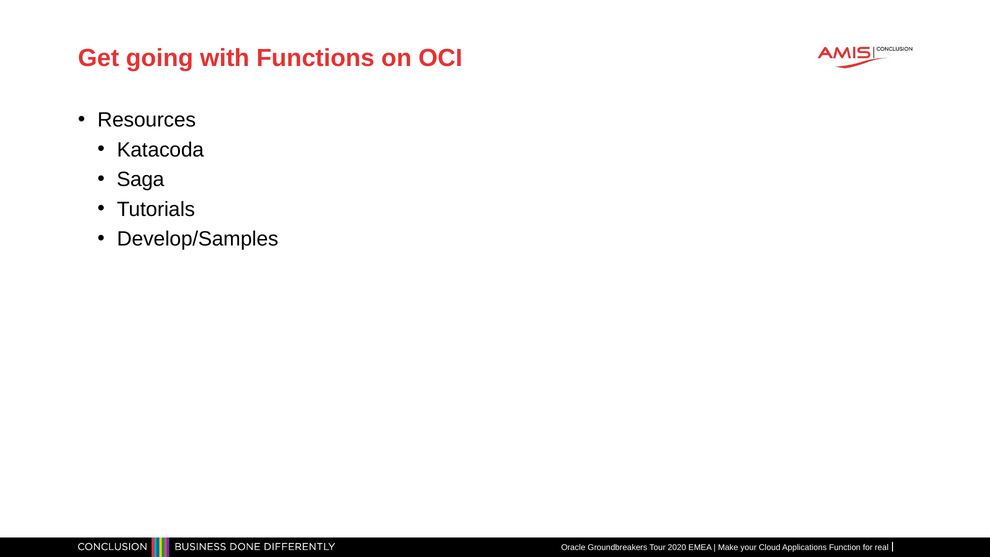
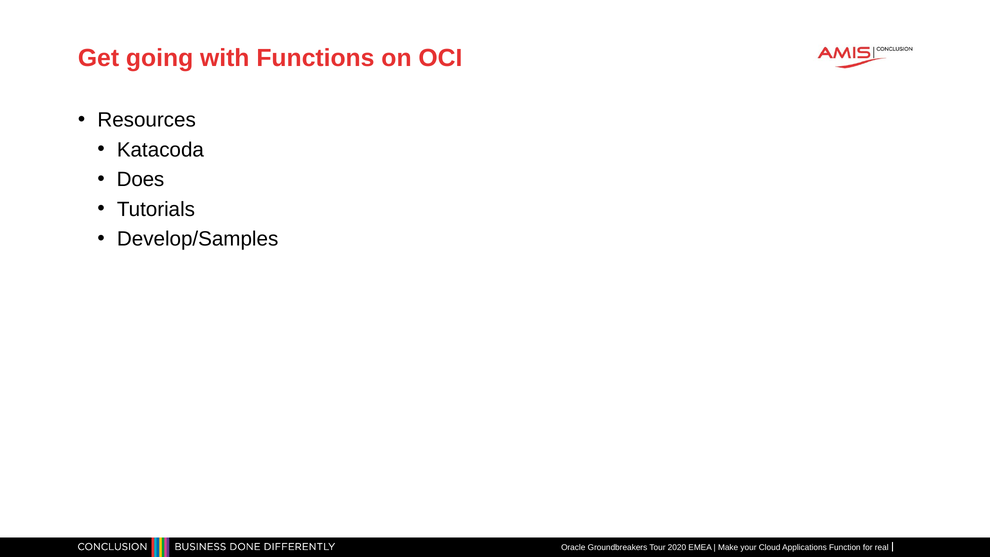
Saga: Saga -> Does (140, 180)
